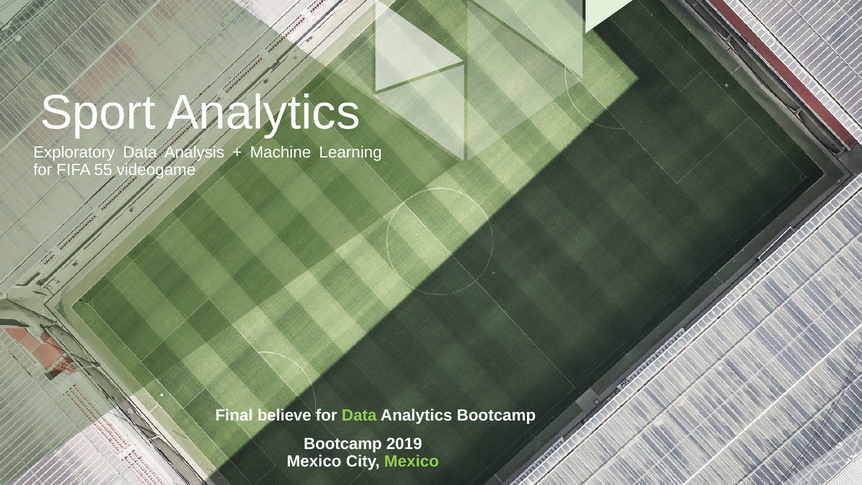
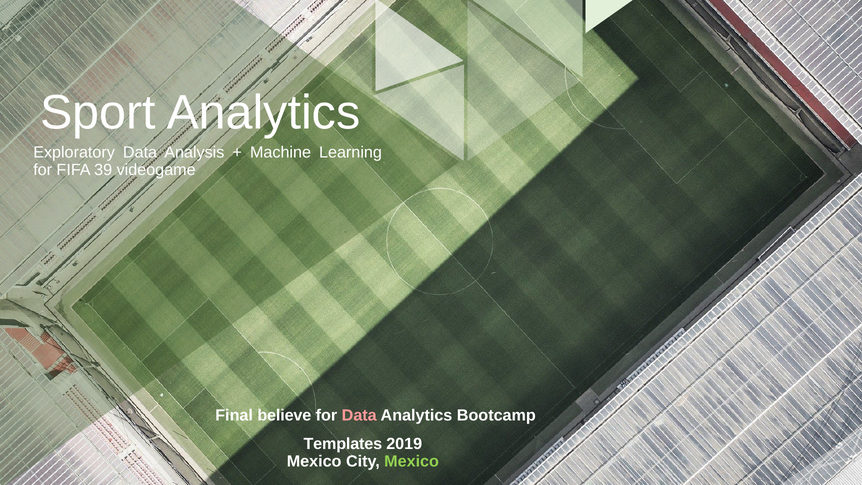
55: 55 -> 39 (103, 170)
Data colour: light green -> pink (359, 415)
Bootcamp: Bootcamp -> Templates (343, 444)
